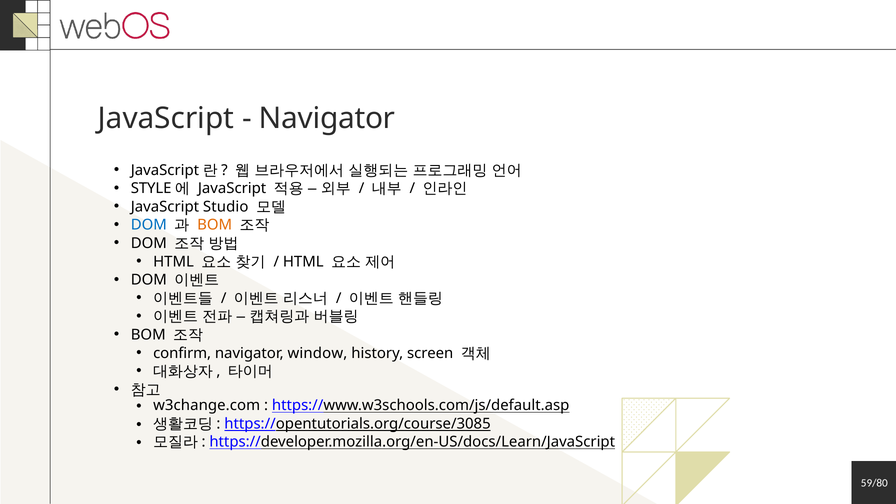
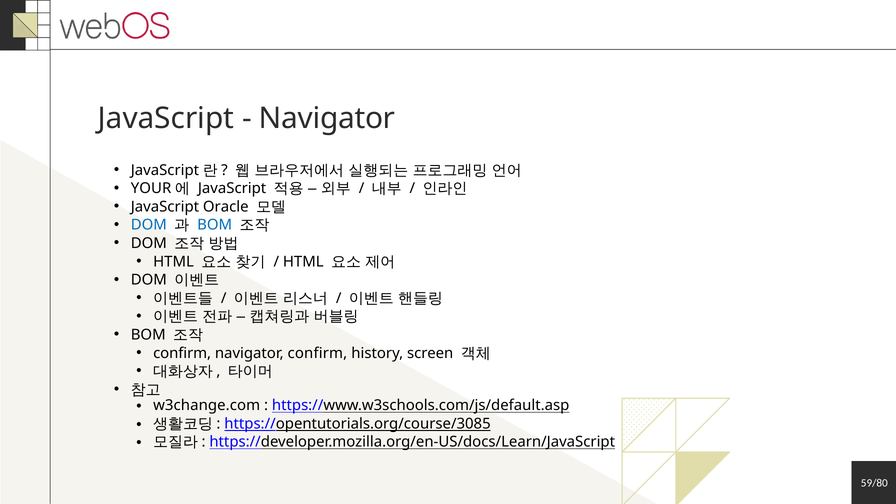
STYLE: STYLE -> YOUR (151, 188)
Studio: Studio -> Oracle (226, 207)
BOM colour: orange -> blue (215, 225)
navigator window: window -> confirm (317, 353)
